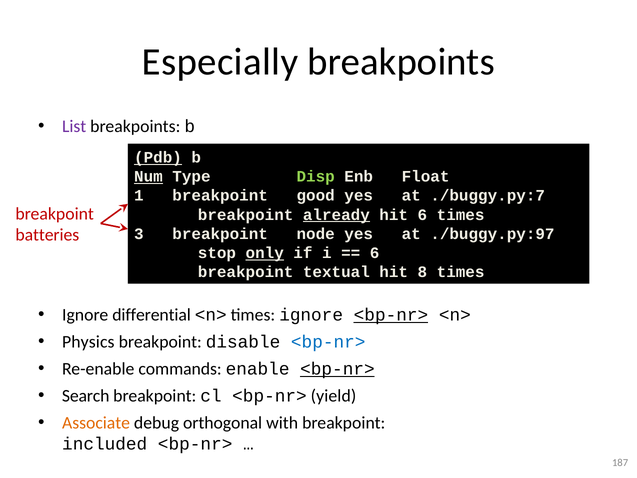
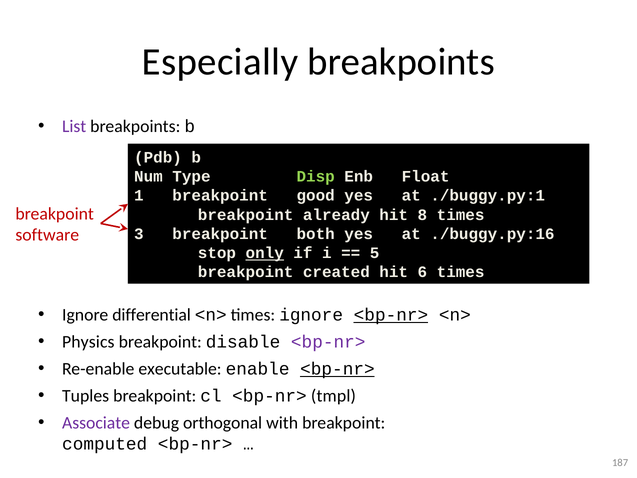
Pdb underline: present -> none (158, 157)
Num underline: present -> none (148, 176)
./buggy.py:7: ./buggy.py:7 -> ./buggy.py:1 (488, 196)
already underline: present -> none (336, 215)
hit 6: 6 -> 8 (422, 215)
batteries: batteries -> software (47, 235)
node: node -> both (316, 234)
./buggy.py:97: ./buggy.py:97 -> ./buggy.py:16 (492, 234)
6: 6 -> 5 (375, 253)
textual: textual -> created (336, 272)
8: 8 -> 6 (422, 272)
<bp-nr> colour: blue -> purple (328, 342)
commands: commands -> executable (180, 369)
Search: Search -> Tuples (86, 396)
yield: yield -> tmpl (333, 396)
Associate colour: orange -> purple (96, 423)
included: included -> computed (105, 444)
